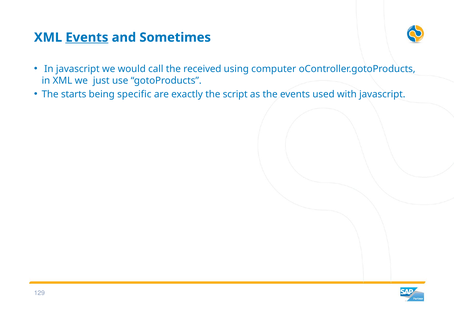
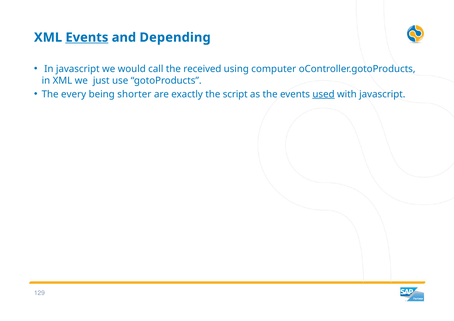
Sometimes: Sometimes -> Depending (175, 37)
starts: starts -> every (74, 94)
specific: specific -> shorter (134, 94)
used underline: none -> present (324, 94)
